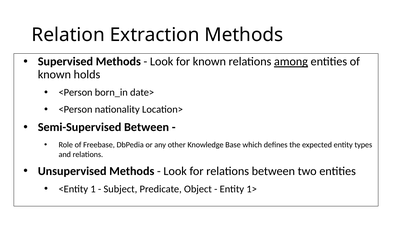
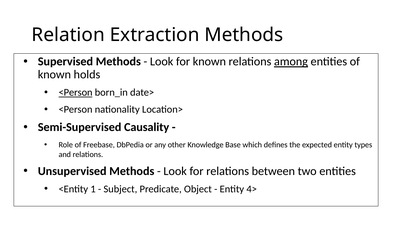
<Person underline: none -> present (76, 93)
Semi-Supervised Between: Between -> Causality (147, 128)
1>: 1> -> 4> (252, 189)
